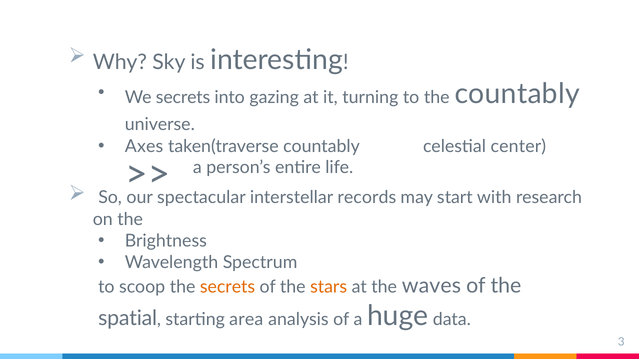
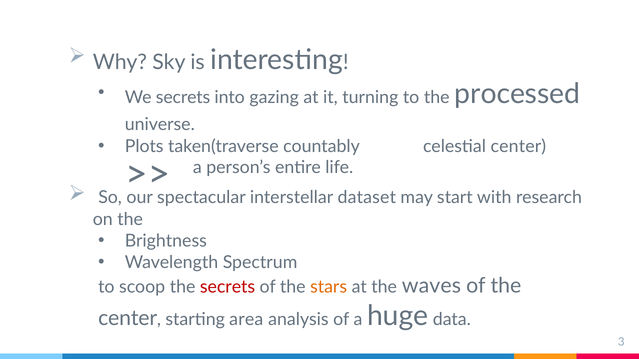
the countably: countably -> processed (517, 94)
Axes: Axes -> Plots (144, 146)
records: records -> dataset (367, 198)
secrets colour: orange -> red (228, 287)
spatial: spatial -> center (128, 319)
